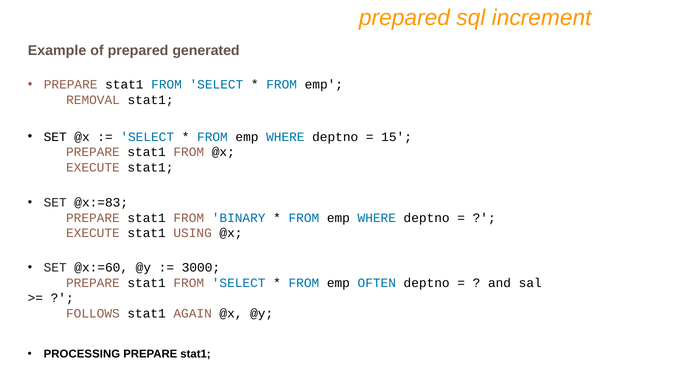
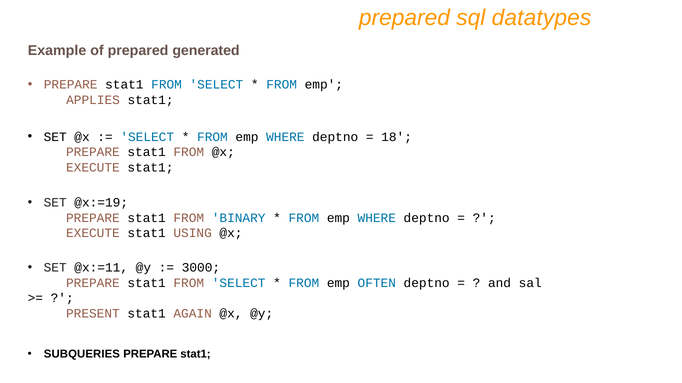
increment: increment -> datatypes (542, 18)
REMOVAL: REMOVAL -> APPLIES (93, 100)
15: 15 -> 18 (397, 137)
@x:=83: @x:=83 -> @x:=19 (101, 203)
@x:=60: @x:=60 -> @x:=11 (101, 268)
FOLLOWS: FOLLOWS -> PRESENT (93, 314)
PROCESSING: PROCESSING -> SUBQUERIES (82, 355)
